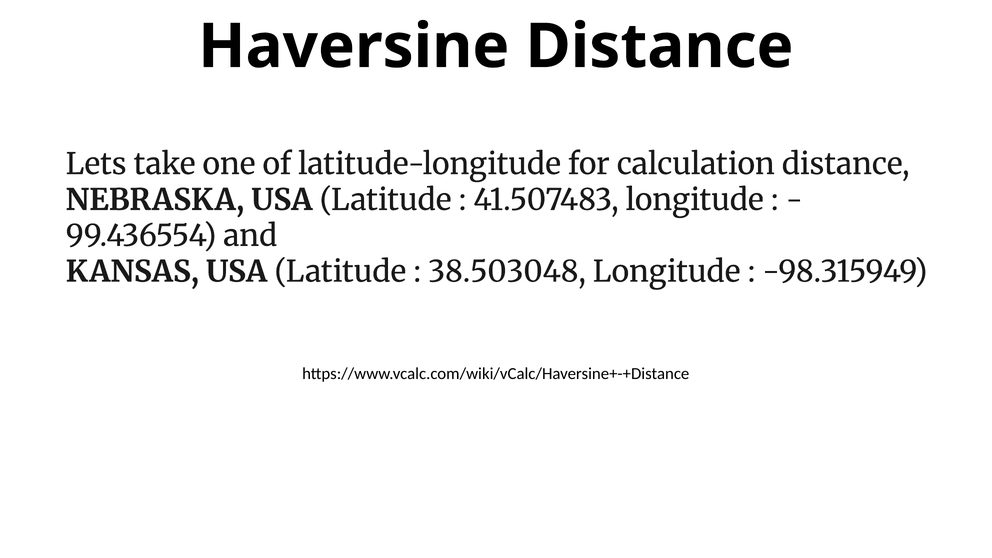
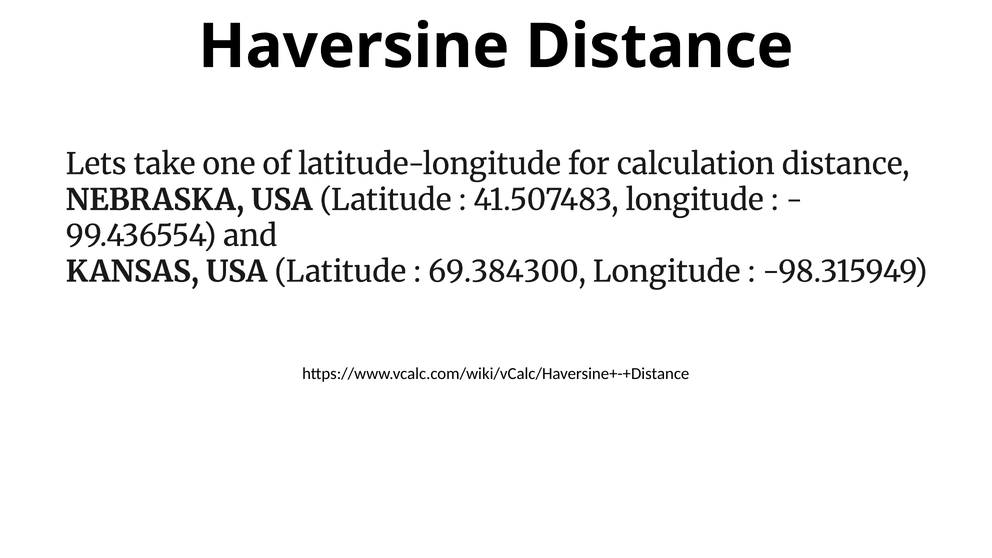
38.503048: 38.503048 -> 69.384300 (507, 272)
